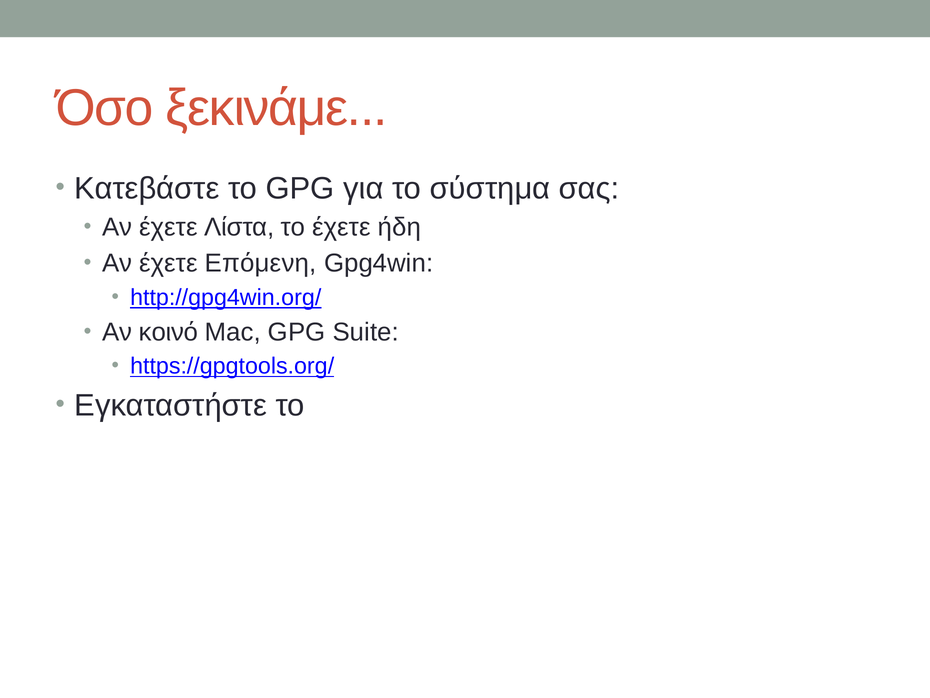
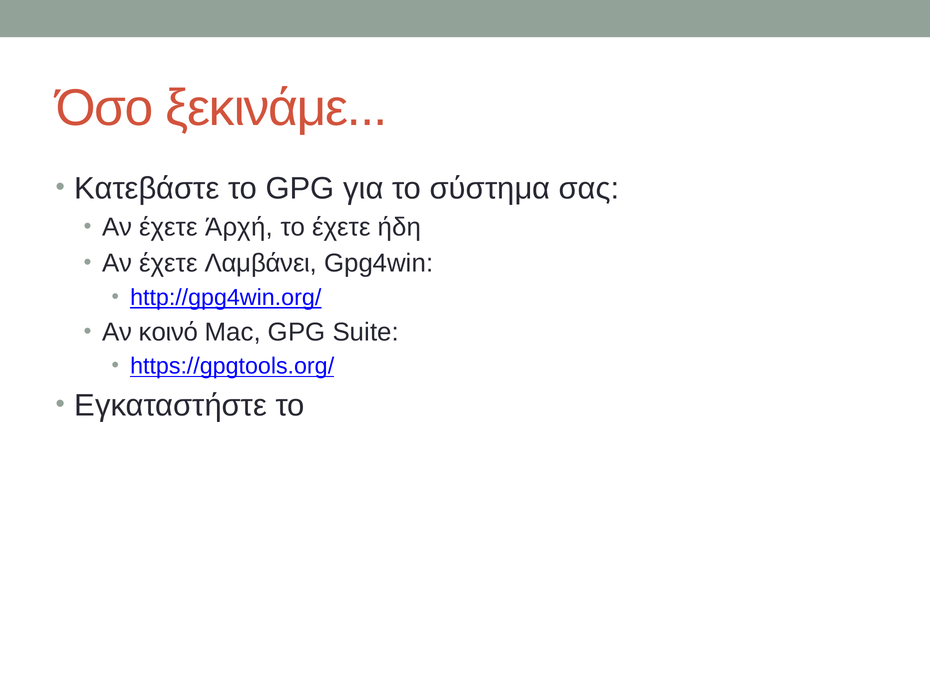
Λίστα: Λίστα -> Άρχή (239, 227)
Επόμενη: Επόμενη -> Λαμβάνει (261, 263)
